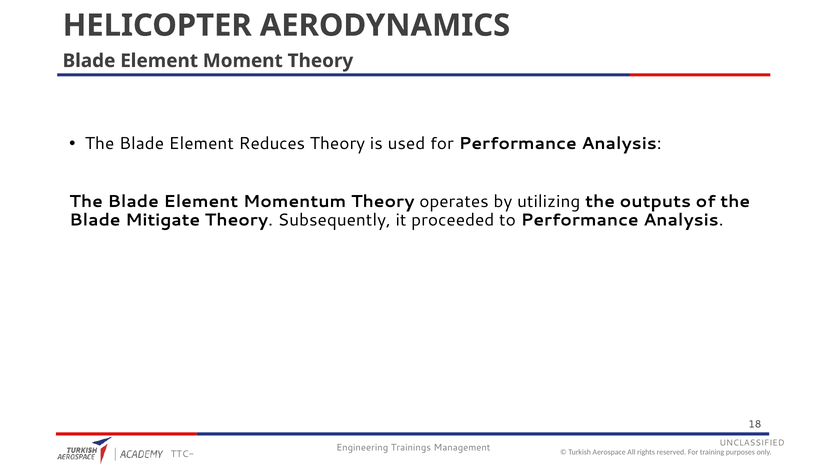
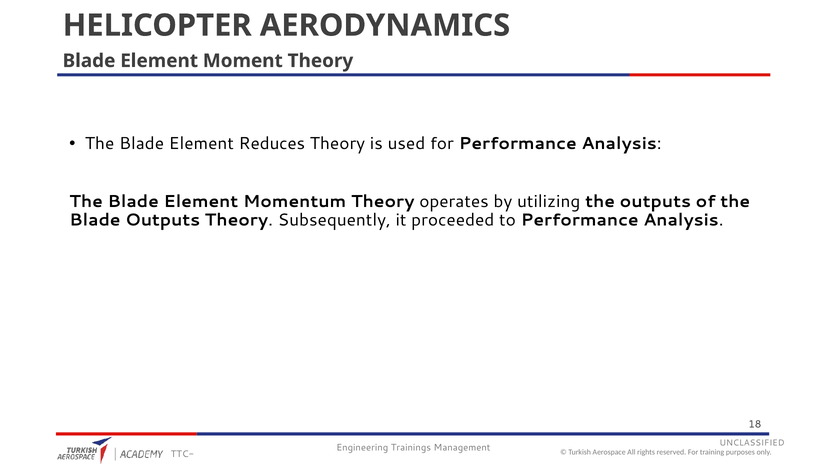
Blade Mitigate: Mitigate -> Outputs (163, 220)
